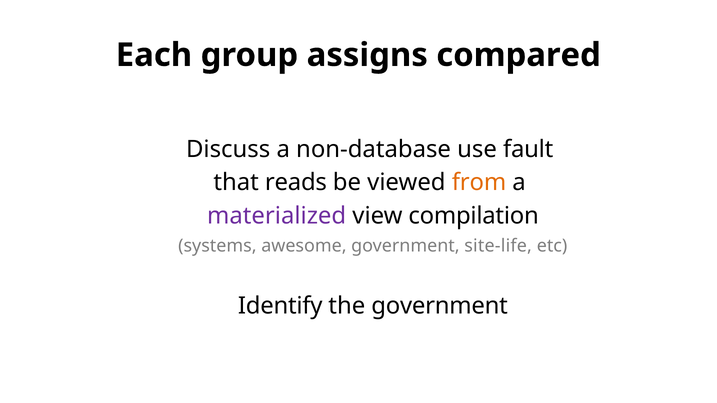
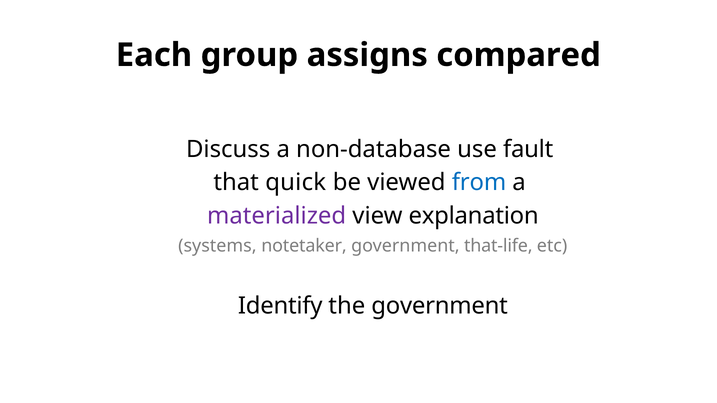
reads: reads -> quick (296, 183)
from colour: orange -> blue (479, 183)
compilation: compilation -> explanation (474, 216)
awesome: awesome -> notetaker (304, 246)
site-life: site-life -> that-life (498, 246)
